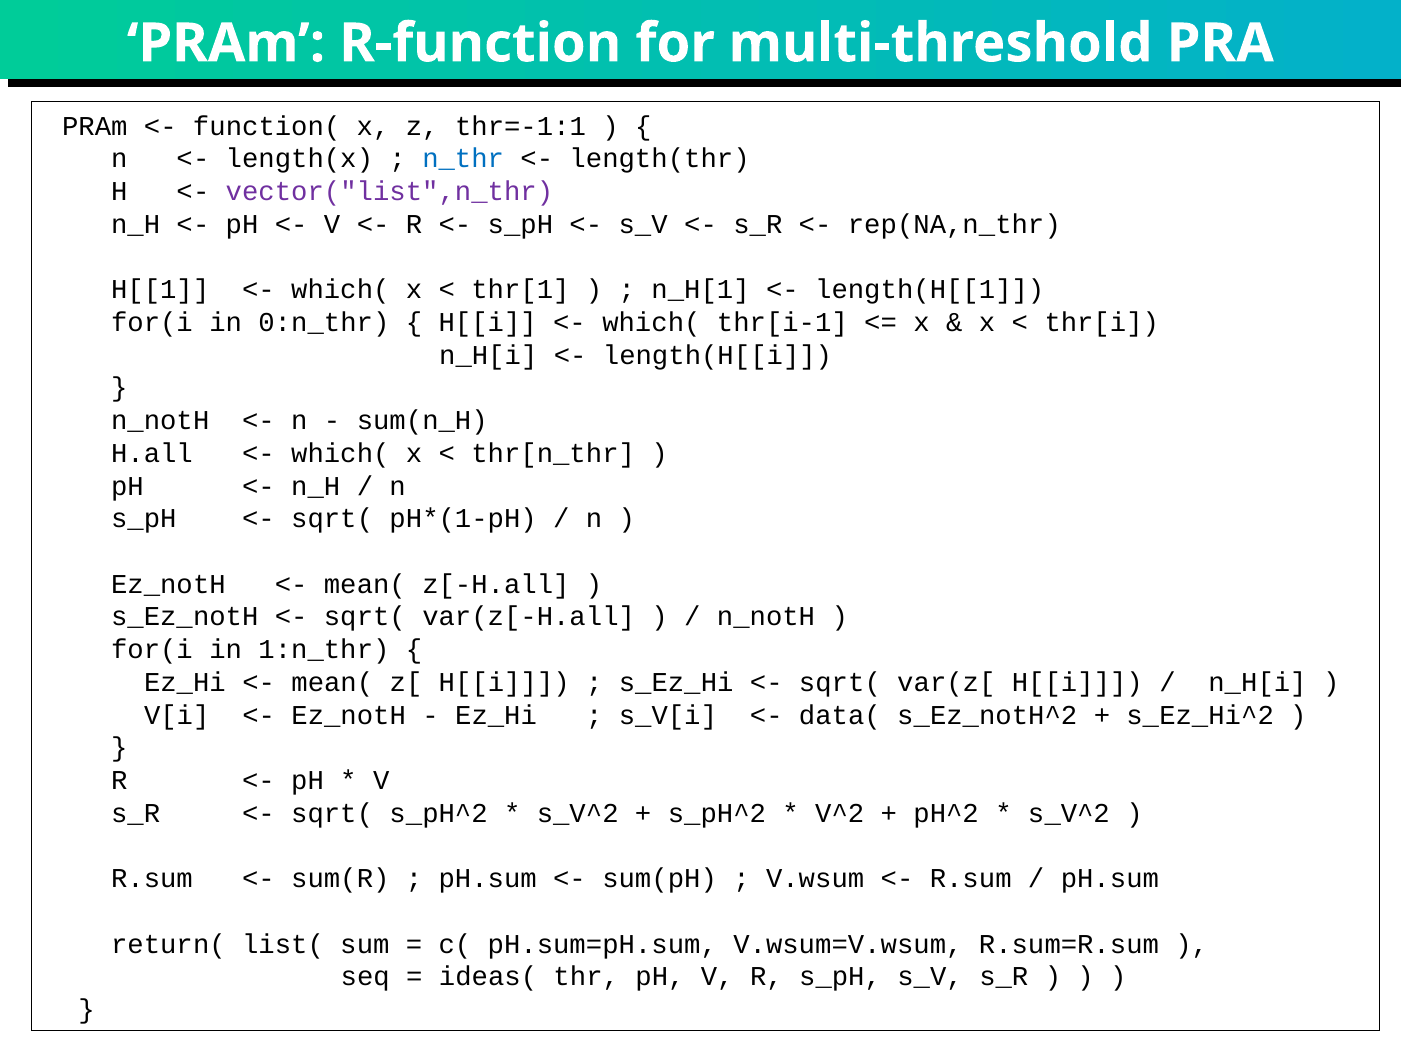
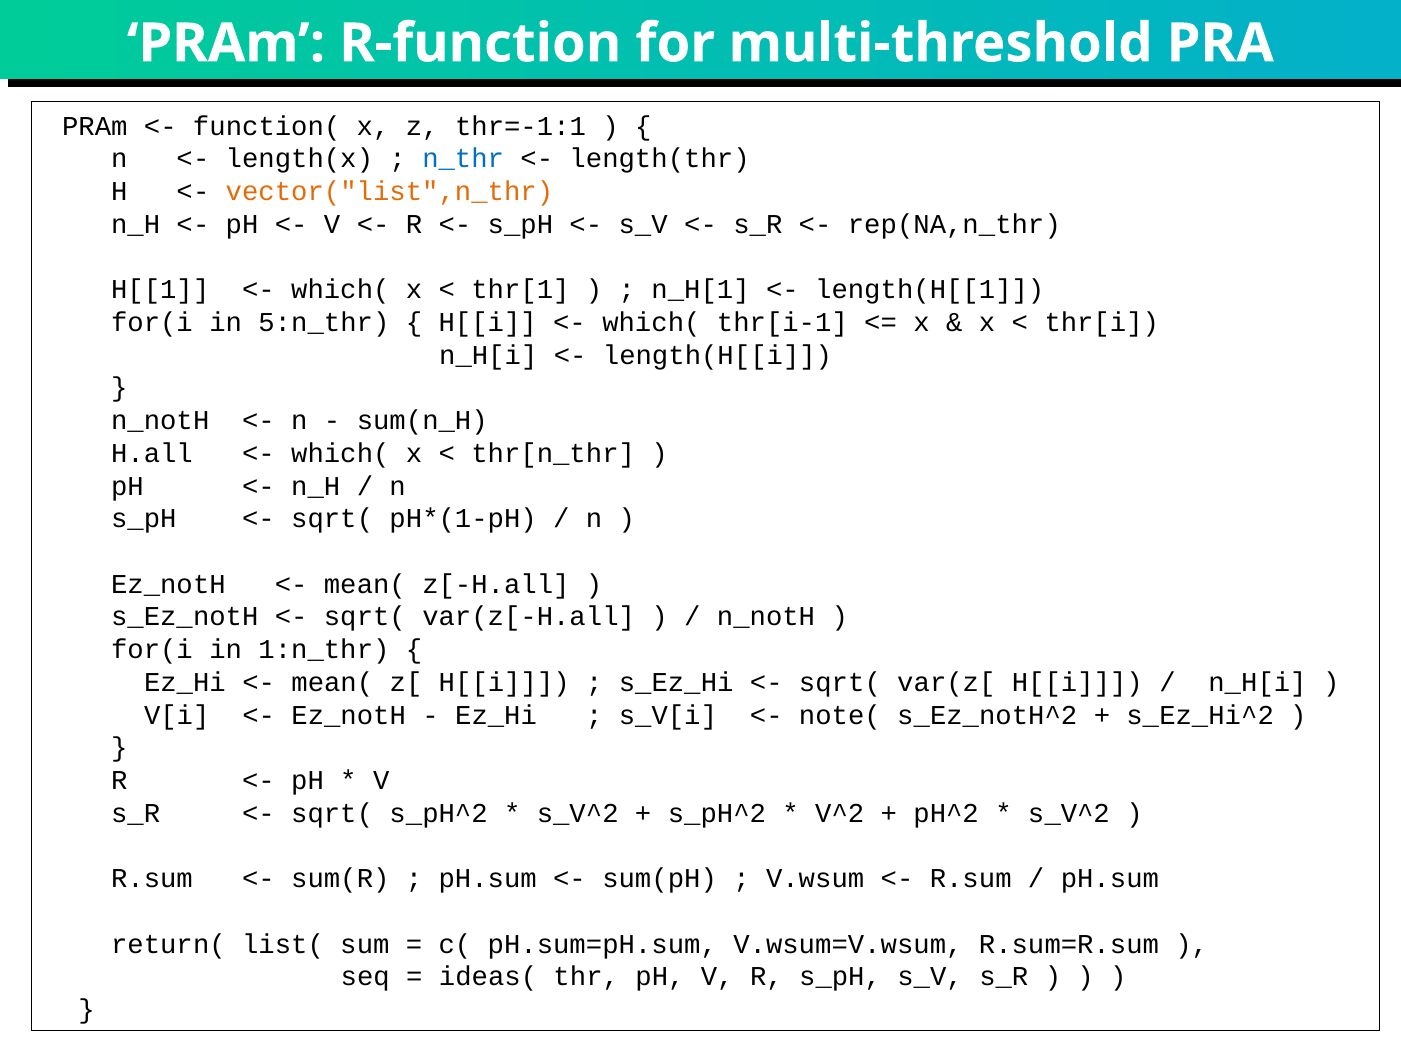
vector("list",n_thr colour: purple -> orange (389, 192)
0:n_thr: 0:n_thr -> 5:n_thr (324, 322)
data(: data( -> note( (840, 715)
